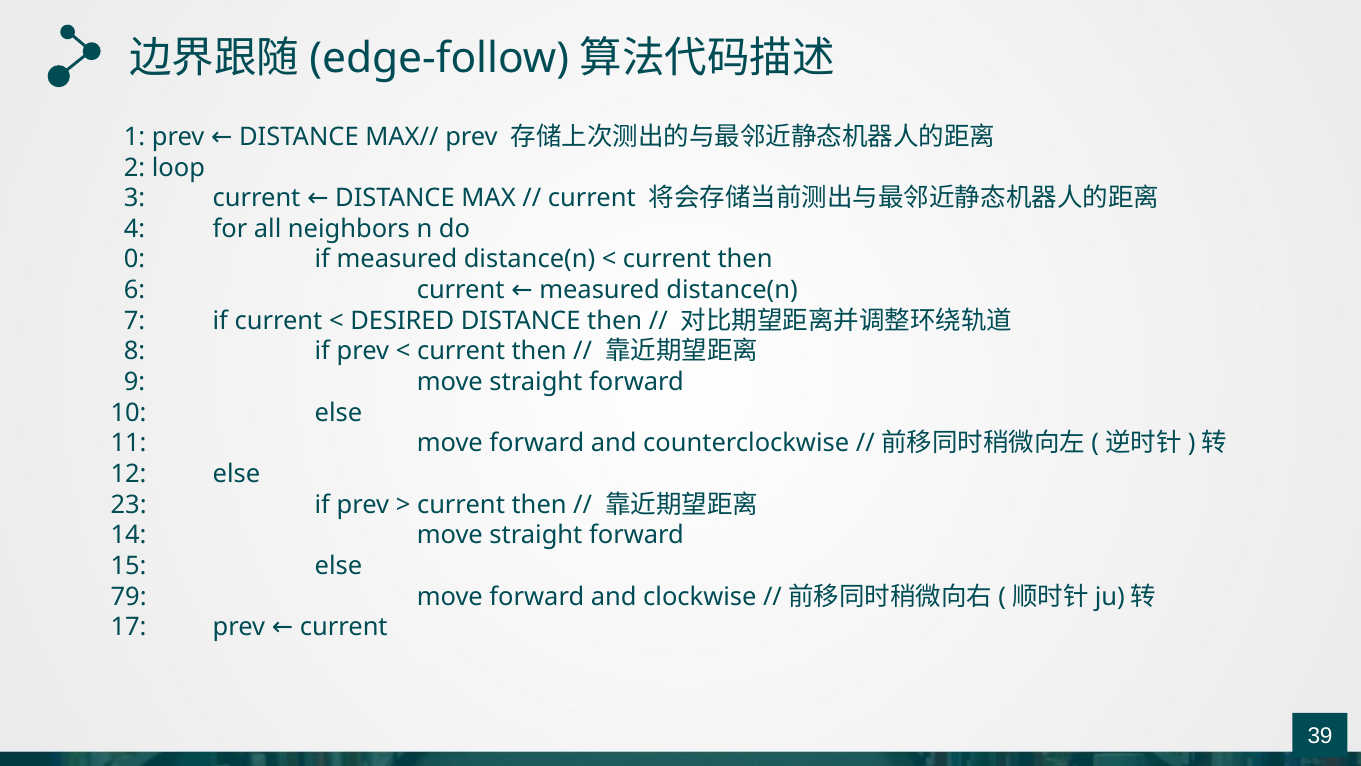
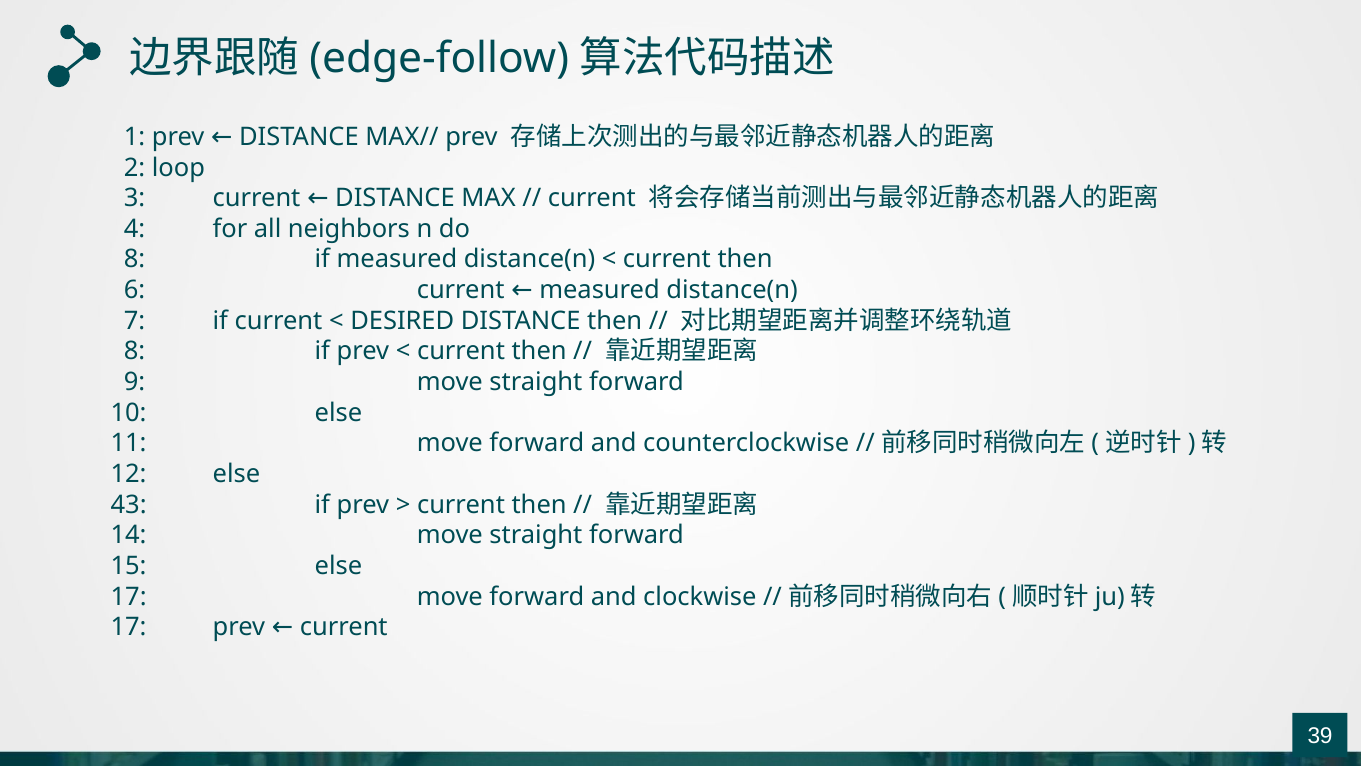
0: 0 -> 8 (135, 259)
23: 23 -> 43 (129, 504)
79: 79 -> 17 (129, 596)
